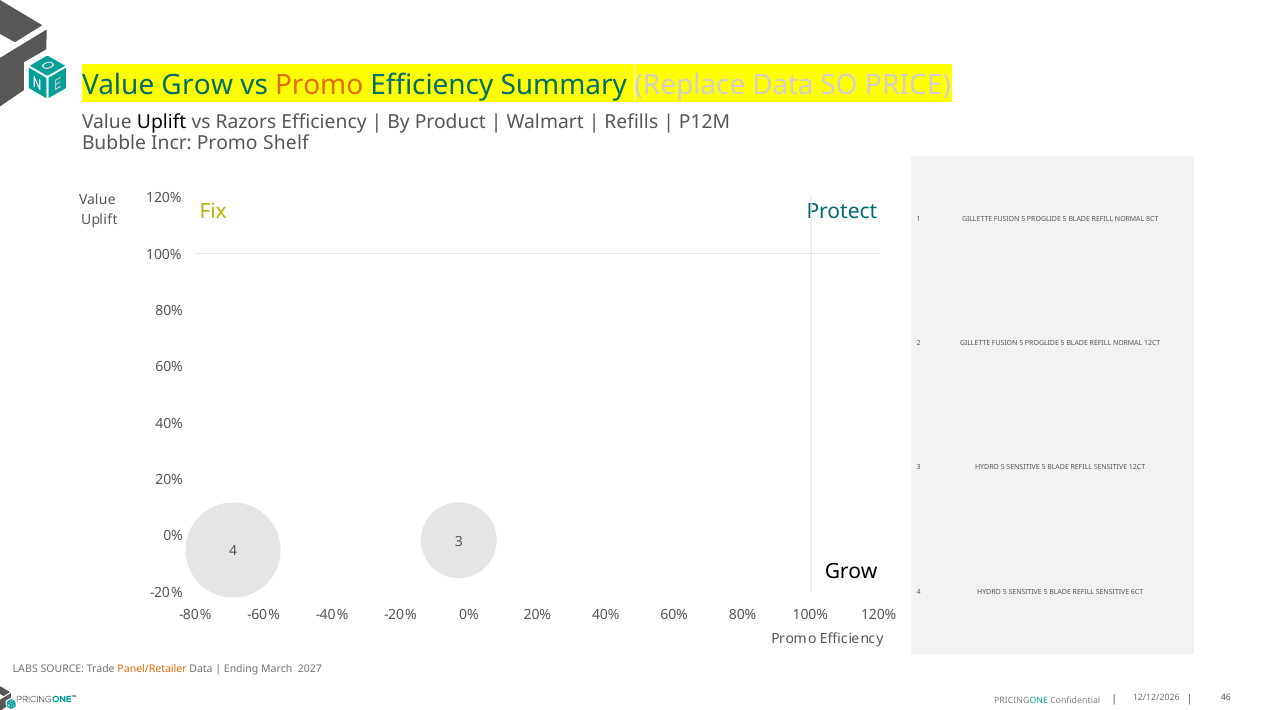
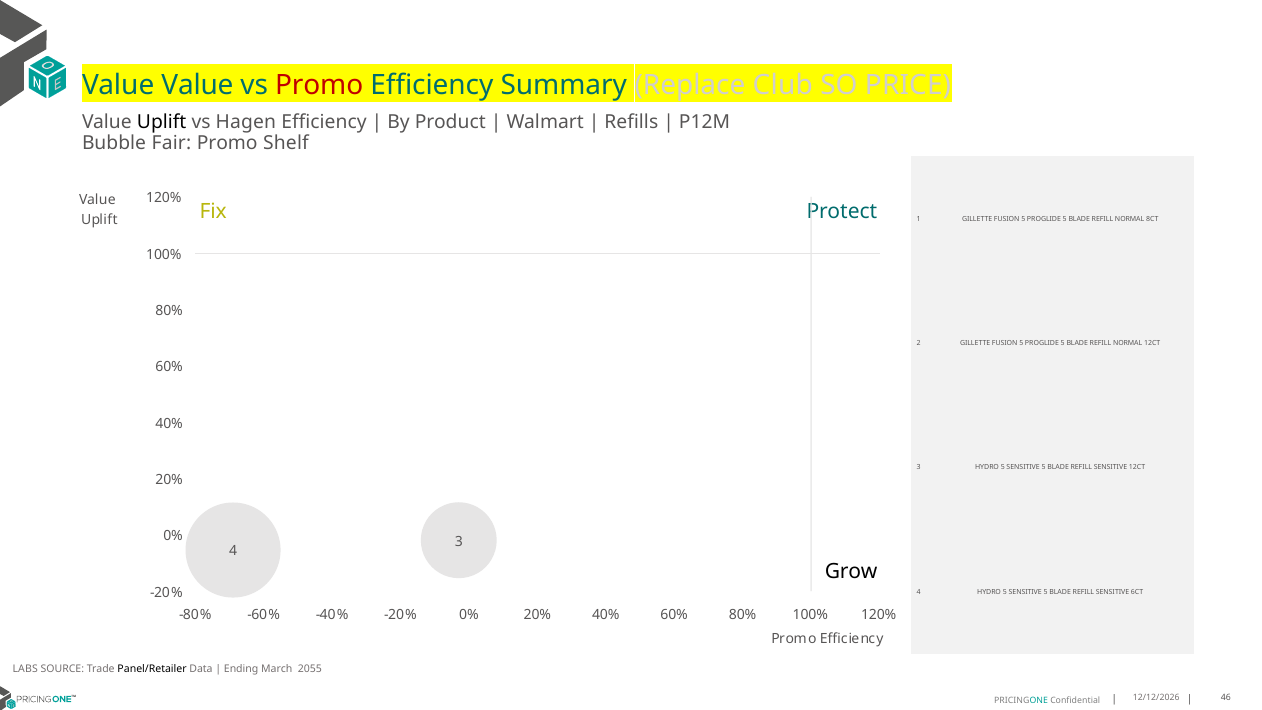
Value Grow: Grow -> Value (197, 85)
Promo colour: orange -> red (319, 85)
Replace Data: Data -> Club (783, 85)
Razors: Razors -> Hagen (246, 122)
Incr: Incr -> Fair (171, 143)
Panel/Retailer colour: orange -> black (152, 669)
2027: 2027 -> 2055 (310, 669)
